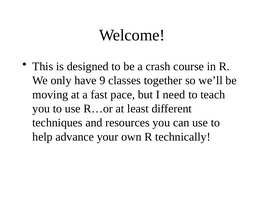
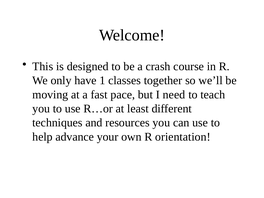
9: 9 -> 1 (102, 80)
technically: technically -> orientation (183, 137)
